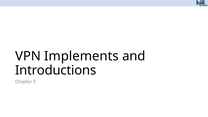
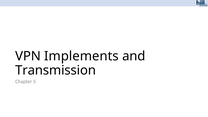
Introductions: Introductions -> Transmission (56, 70)
